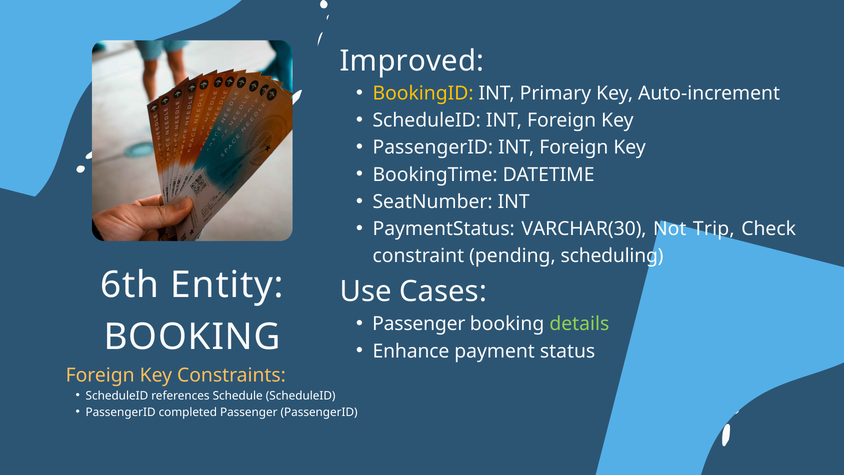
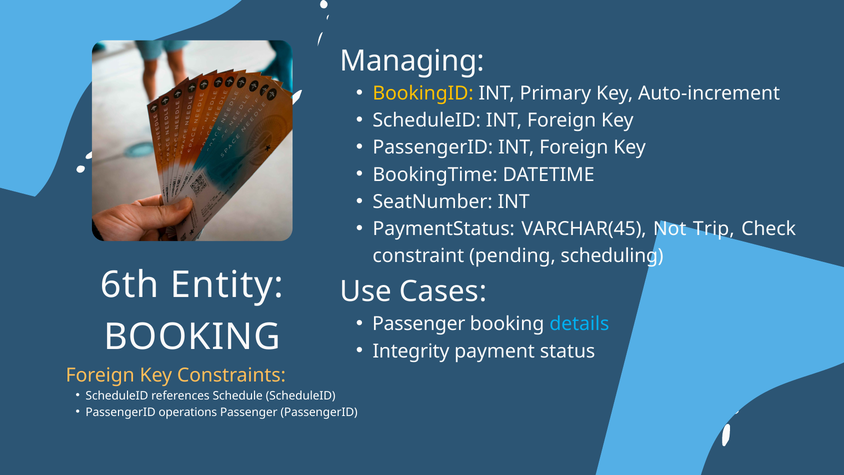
Improved: Improved -> Managing (412, 61)
VARCHAR(30: VARCHAR(30 -> VARCHAR(45 (584, 229)
details colour: light green -> light blue (579, 324)
Enhance: Enhance -> Integrity (411, 351)
completed: completed -> operations (188, 412)
